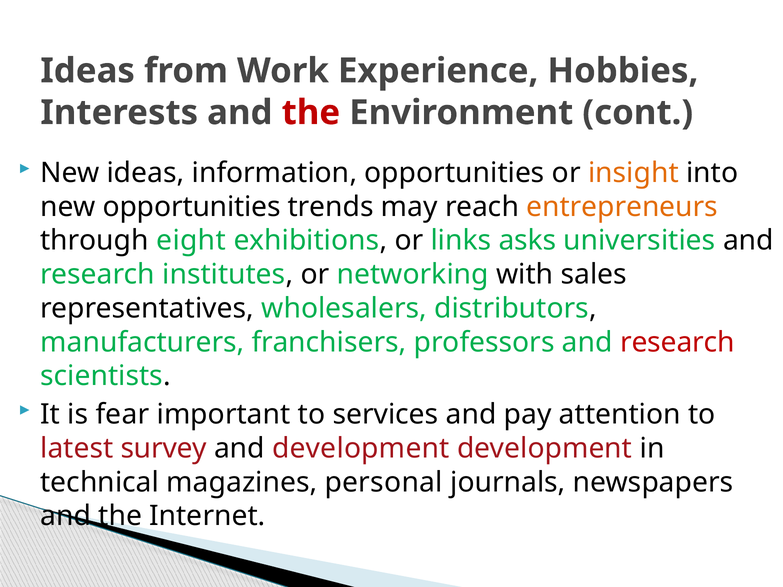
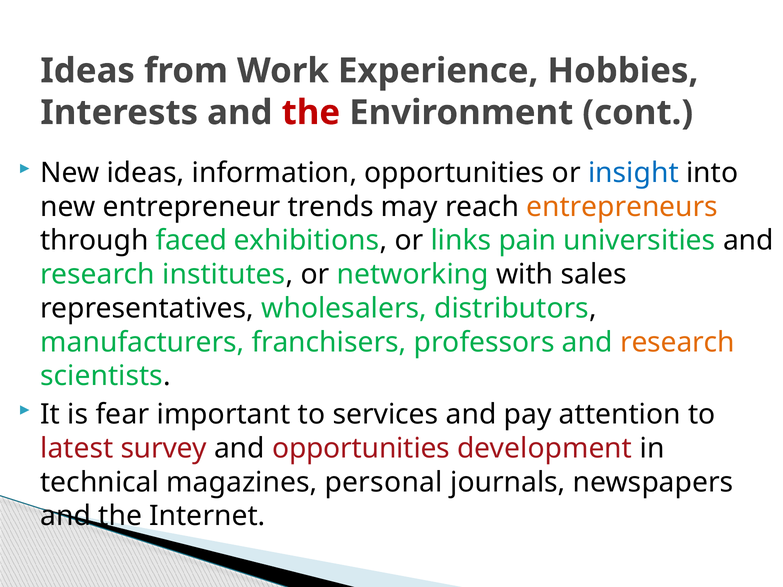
insight colour: orange -> blue (633, 173)
new opportunities: opportunities -> entrepreneur (192, 207)
eight: eight -> faced (191, 241)
asks: asks -> pain (527, 241)
research colour: red -> orange (677, 342)
and development: development -> opportunities (361, 448)
